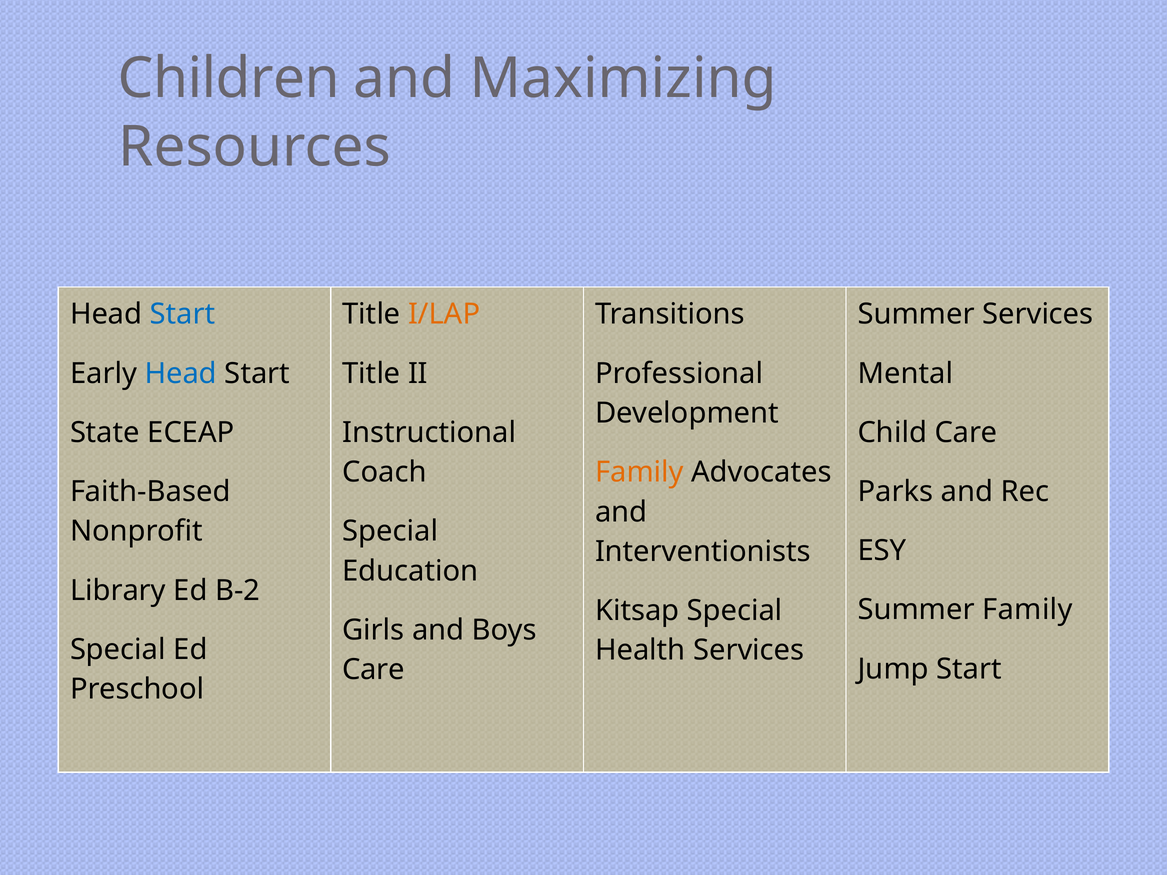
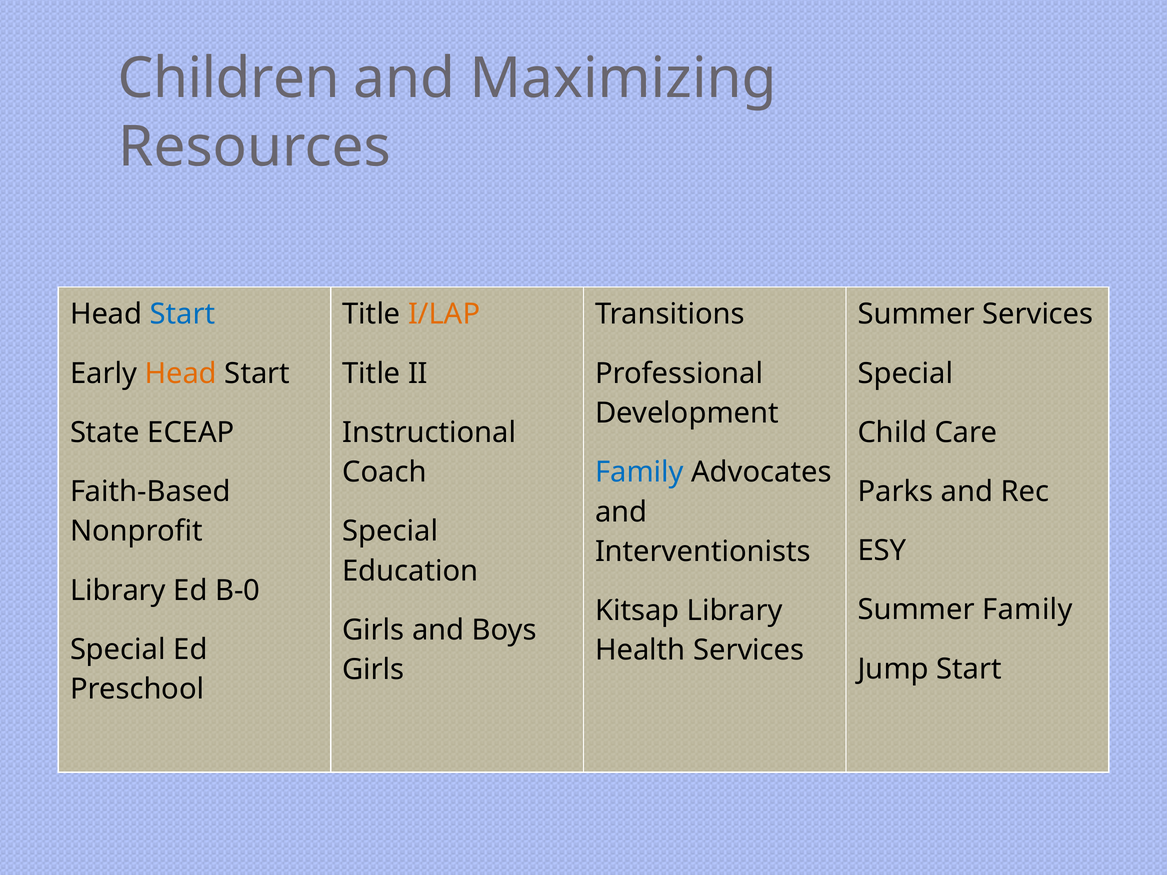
Head colour: blue -> orange (181, 374)
Mental: Mental -> Special (905, 374)
Family colour: orange -> blue (639, 472)
B-2: B-2 -> B-0 (238, 591)
Kitsap Special: Special -> Library (735, 611)
Care: Care -> Girls (373, 670)
